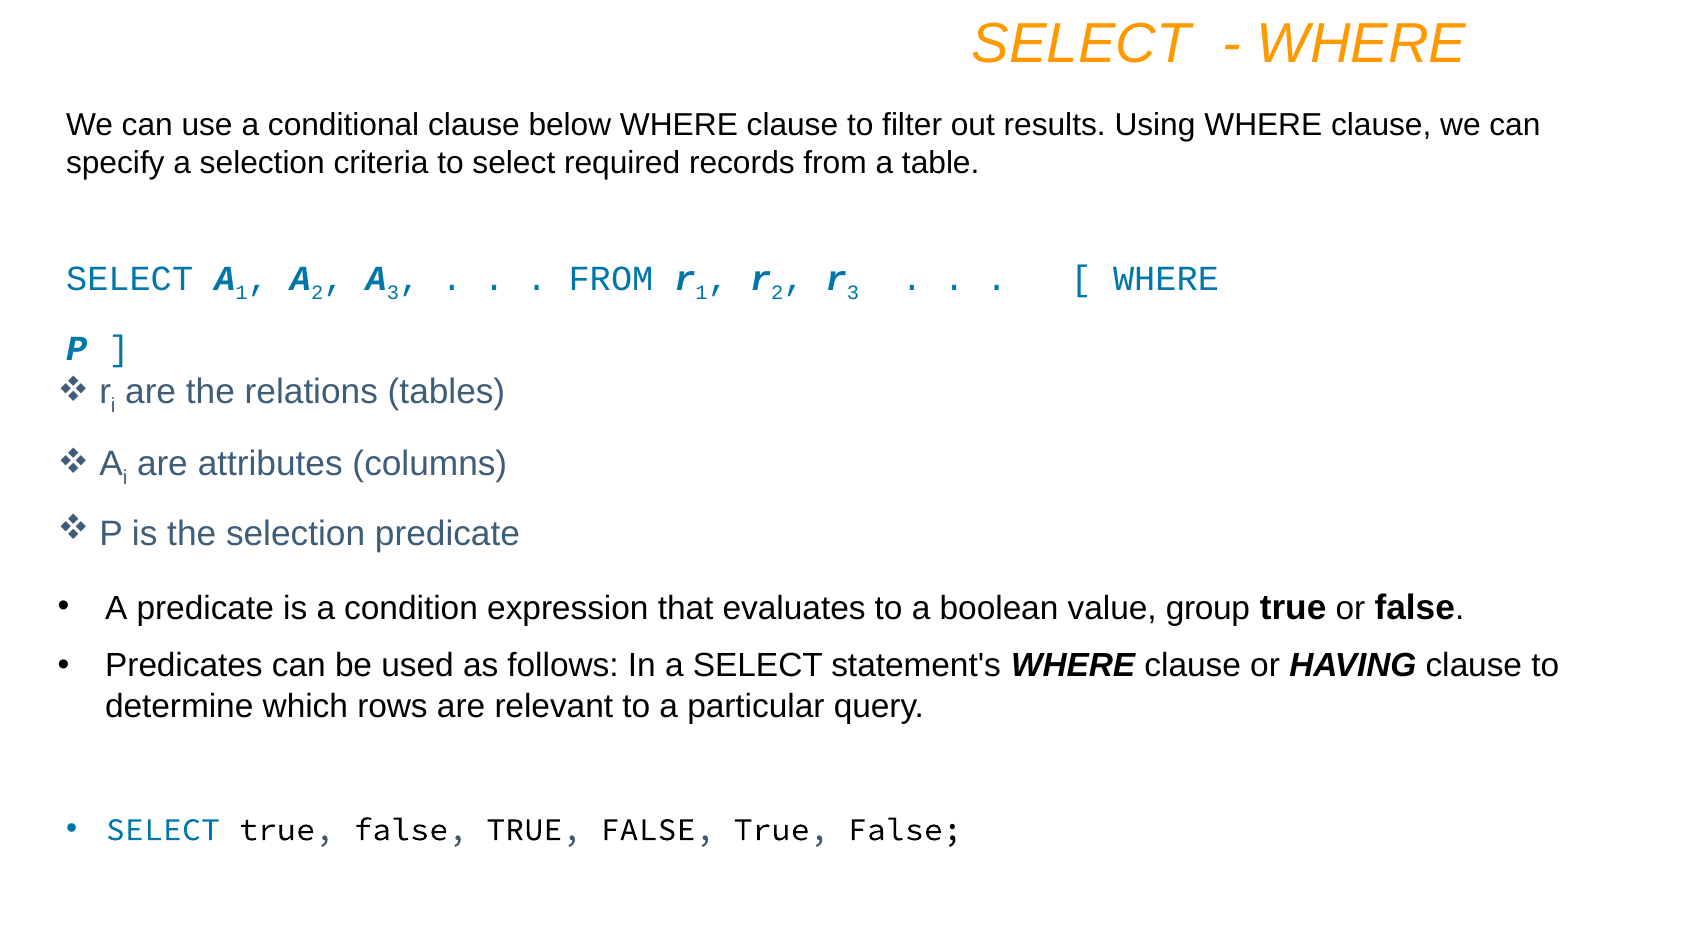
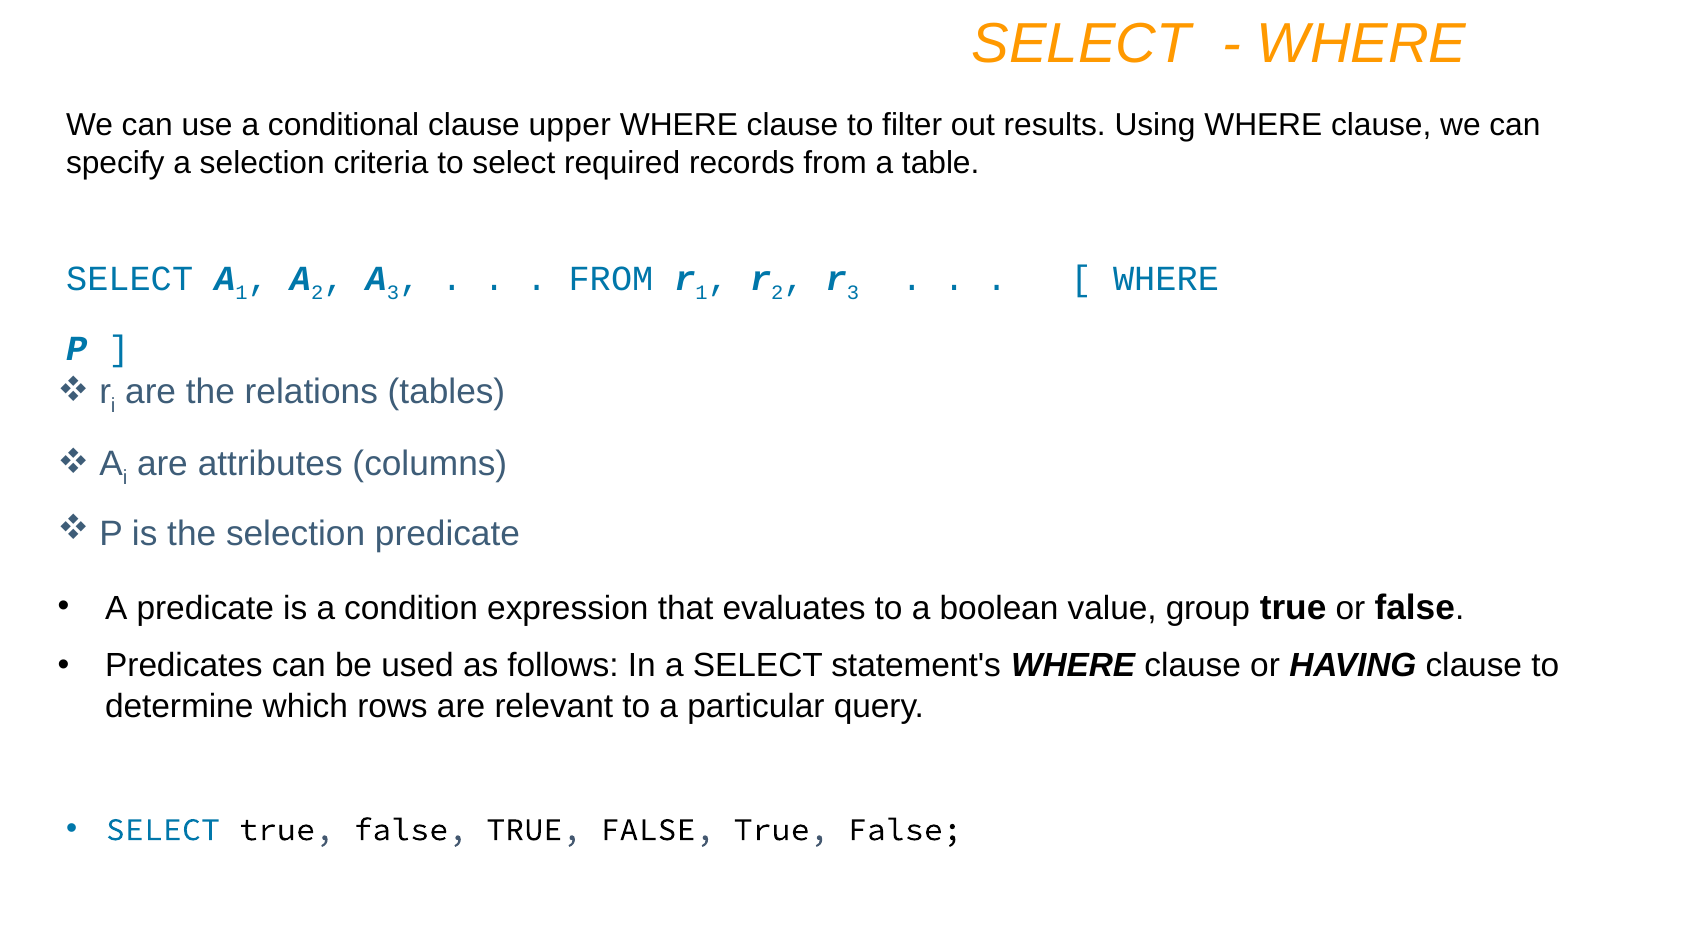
below: below -> upper (570, 125)
